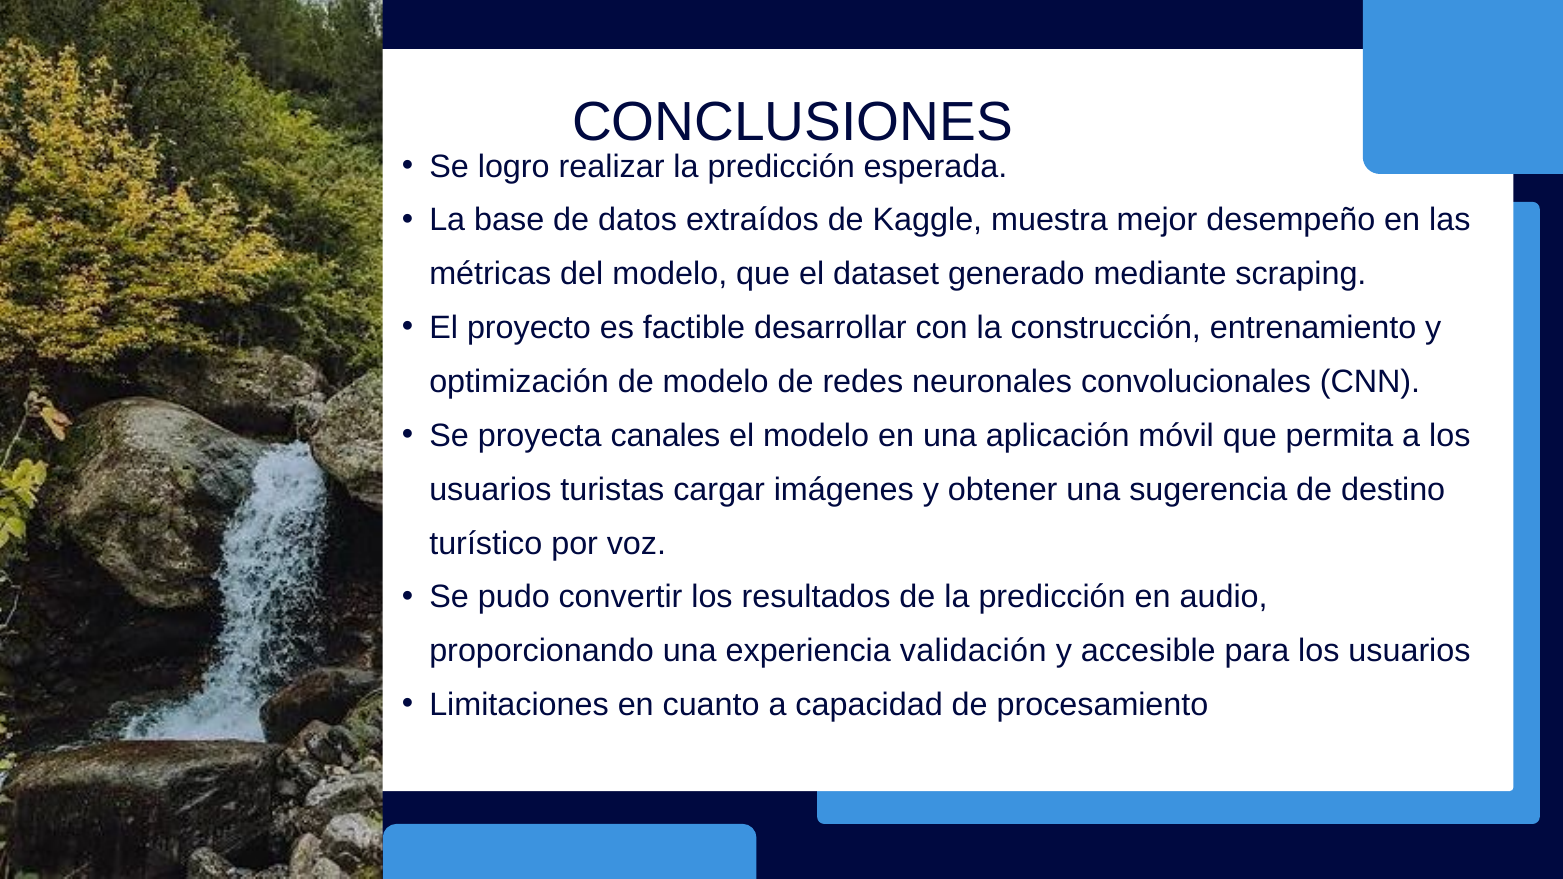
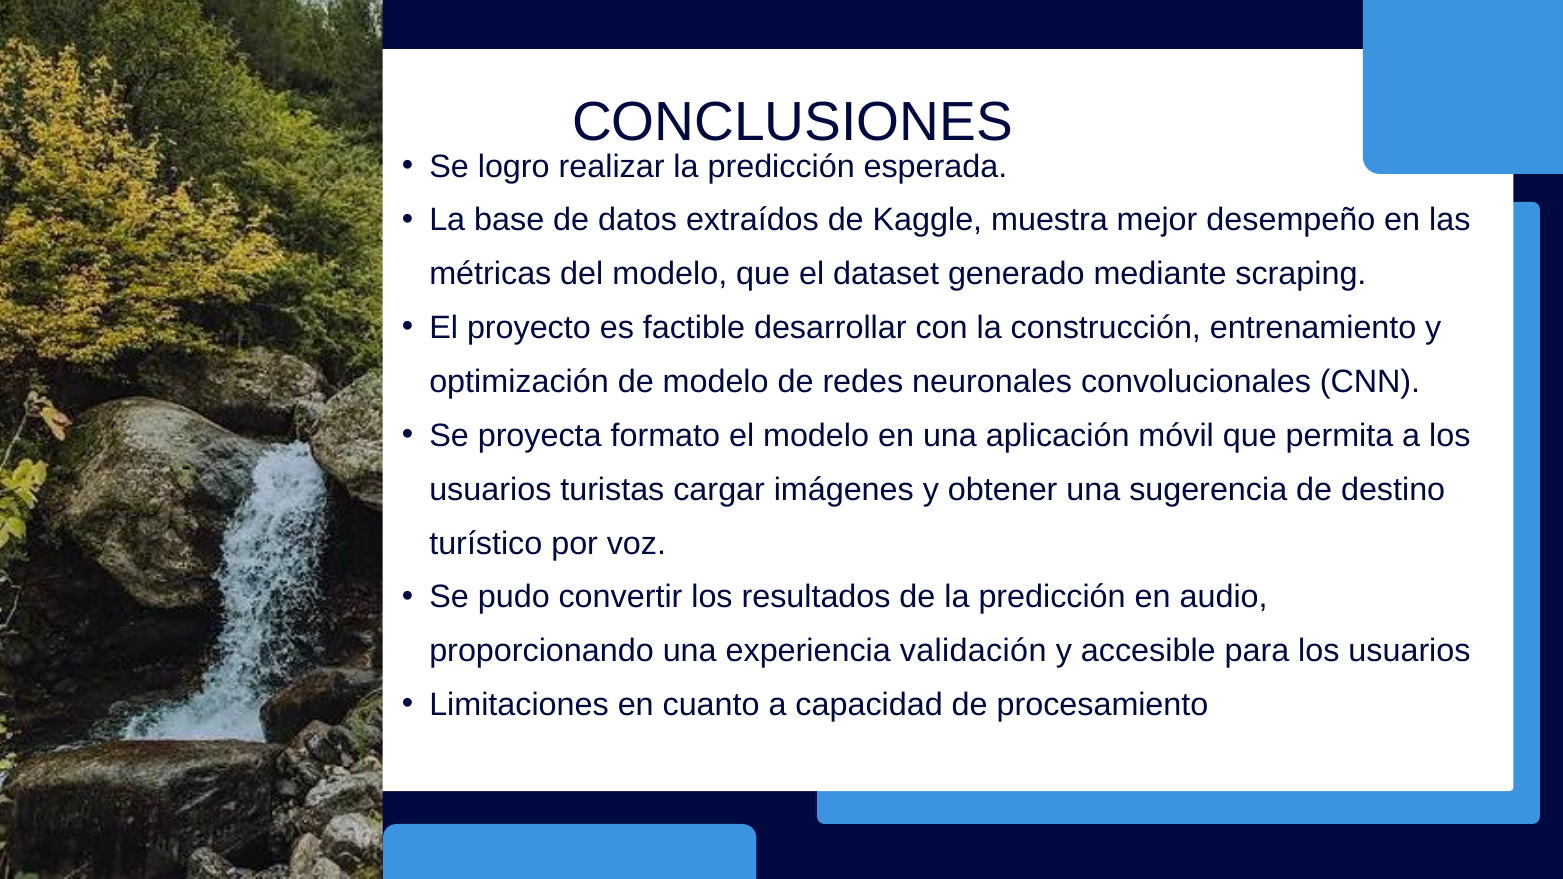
canales: canales -> formato (665, 436)
